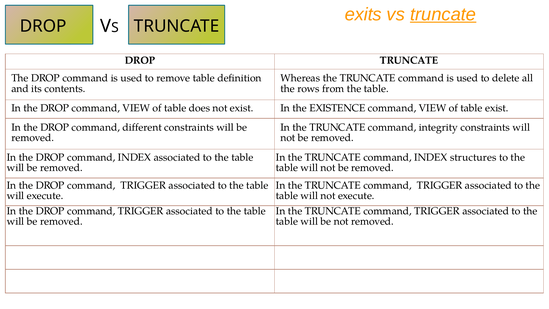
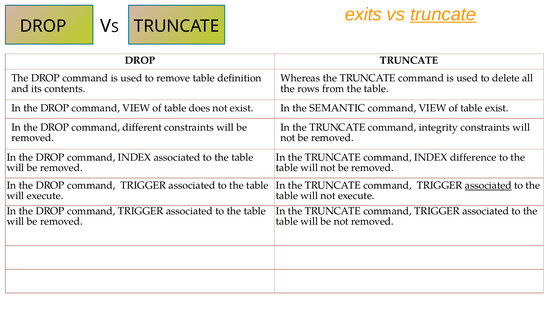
EXISTENCE: EXISTENCE -> SEMANTIC (337, 108)
structures: structures -> difference (473, 157)
associated underline: none -> present (488, 185)
